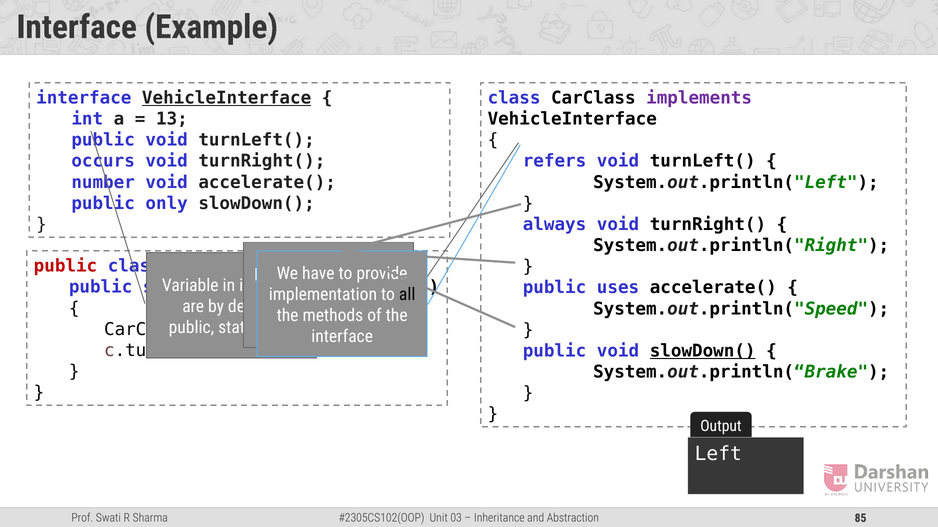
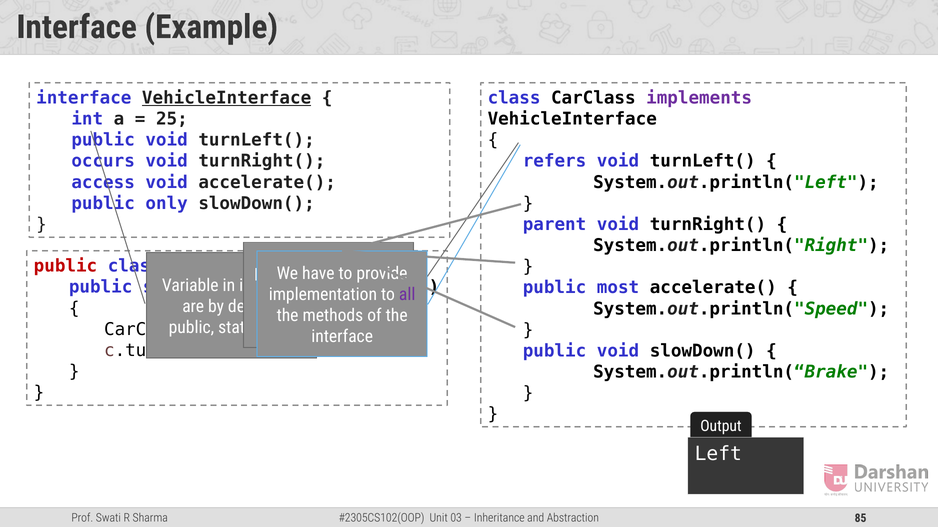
13: 13 -> 25 (172, 119)
number: number -> access (103, 182)
always: always -> parent (555, 225)
uses: uses -> most (618, 288)
all colour: black -> purple (407, 295)
slowDown( underline: present -> none (703, 351)
